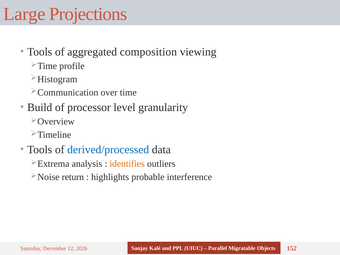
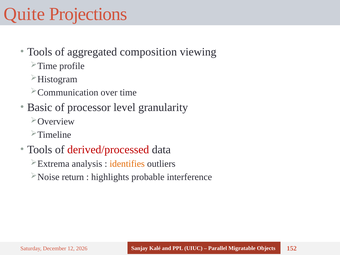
Large: Large -> Quite (24, 14)
Build: Build -> Basic (40, 107)
derived/processed colour: blue -> red (108, 150)
